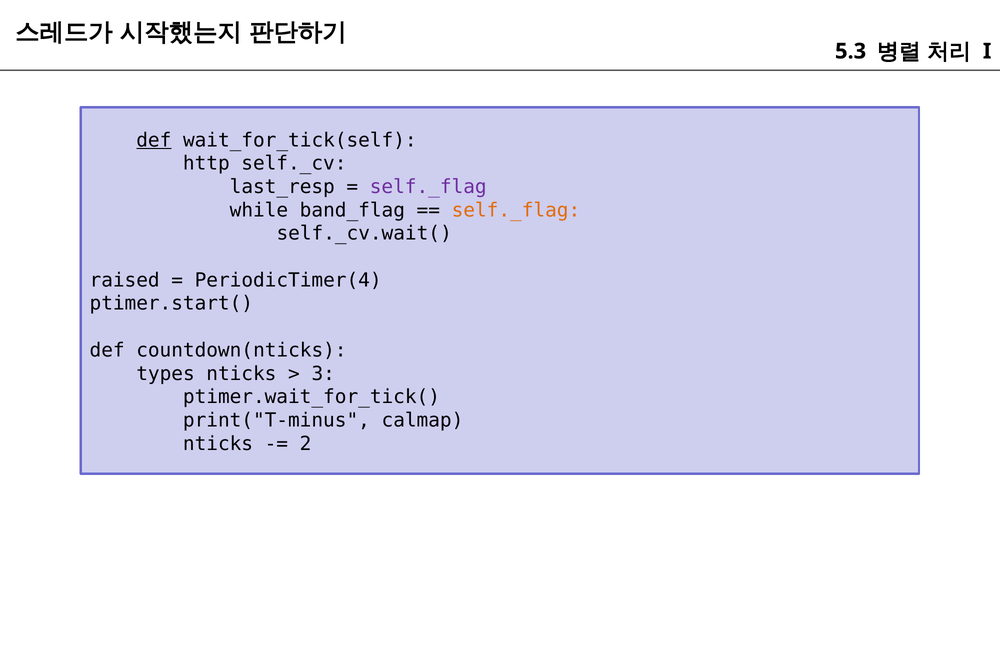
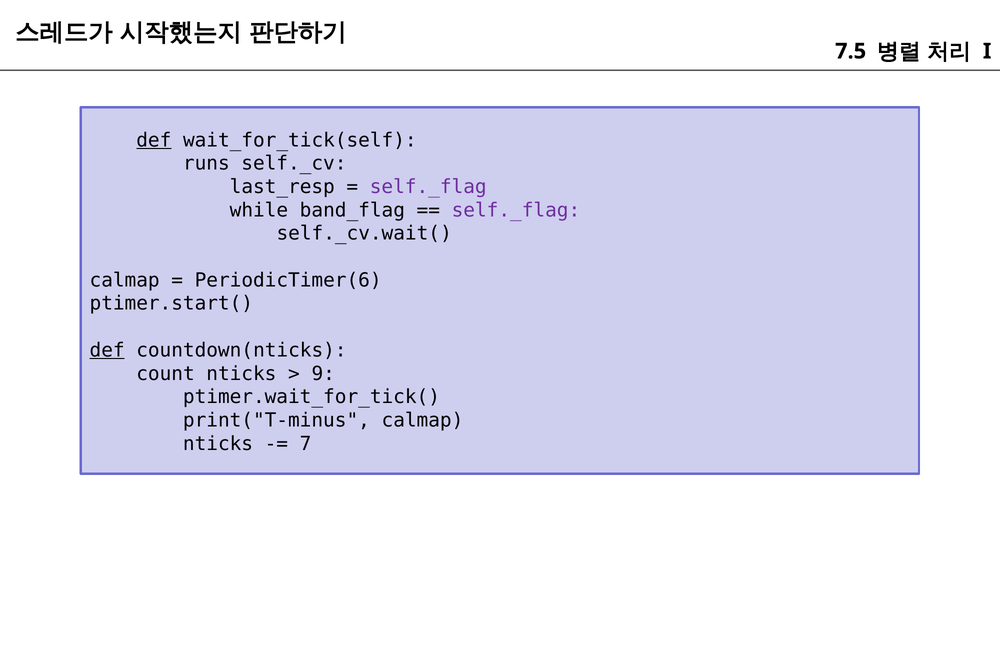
5.3: 5.3 -> 7.5 (851, 51)
http: http -> runs (206, 163)
self._flag colour: orange -> purple (516, 210)
raised: raised -> calmap (125, 280)
PeriodicTimer(4: PeriodicTimer(4 -> PeriodicTimer(6 (288, 280)
def underline: none -> present (107, 350)
types: types -> count (166, 374)
3: 3 -> 9 (323, 374)
2: 2 -> 7 (306, 444)
